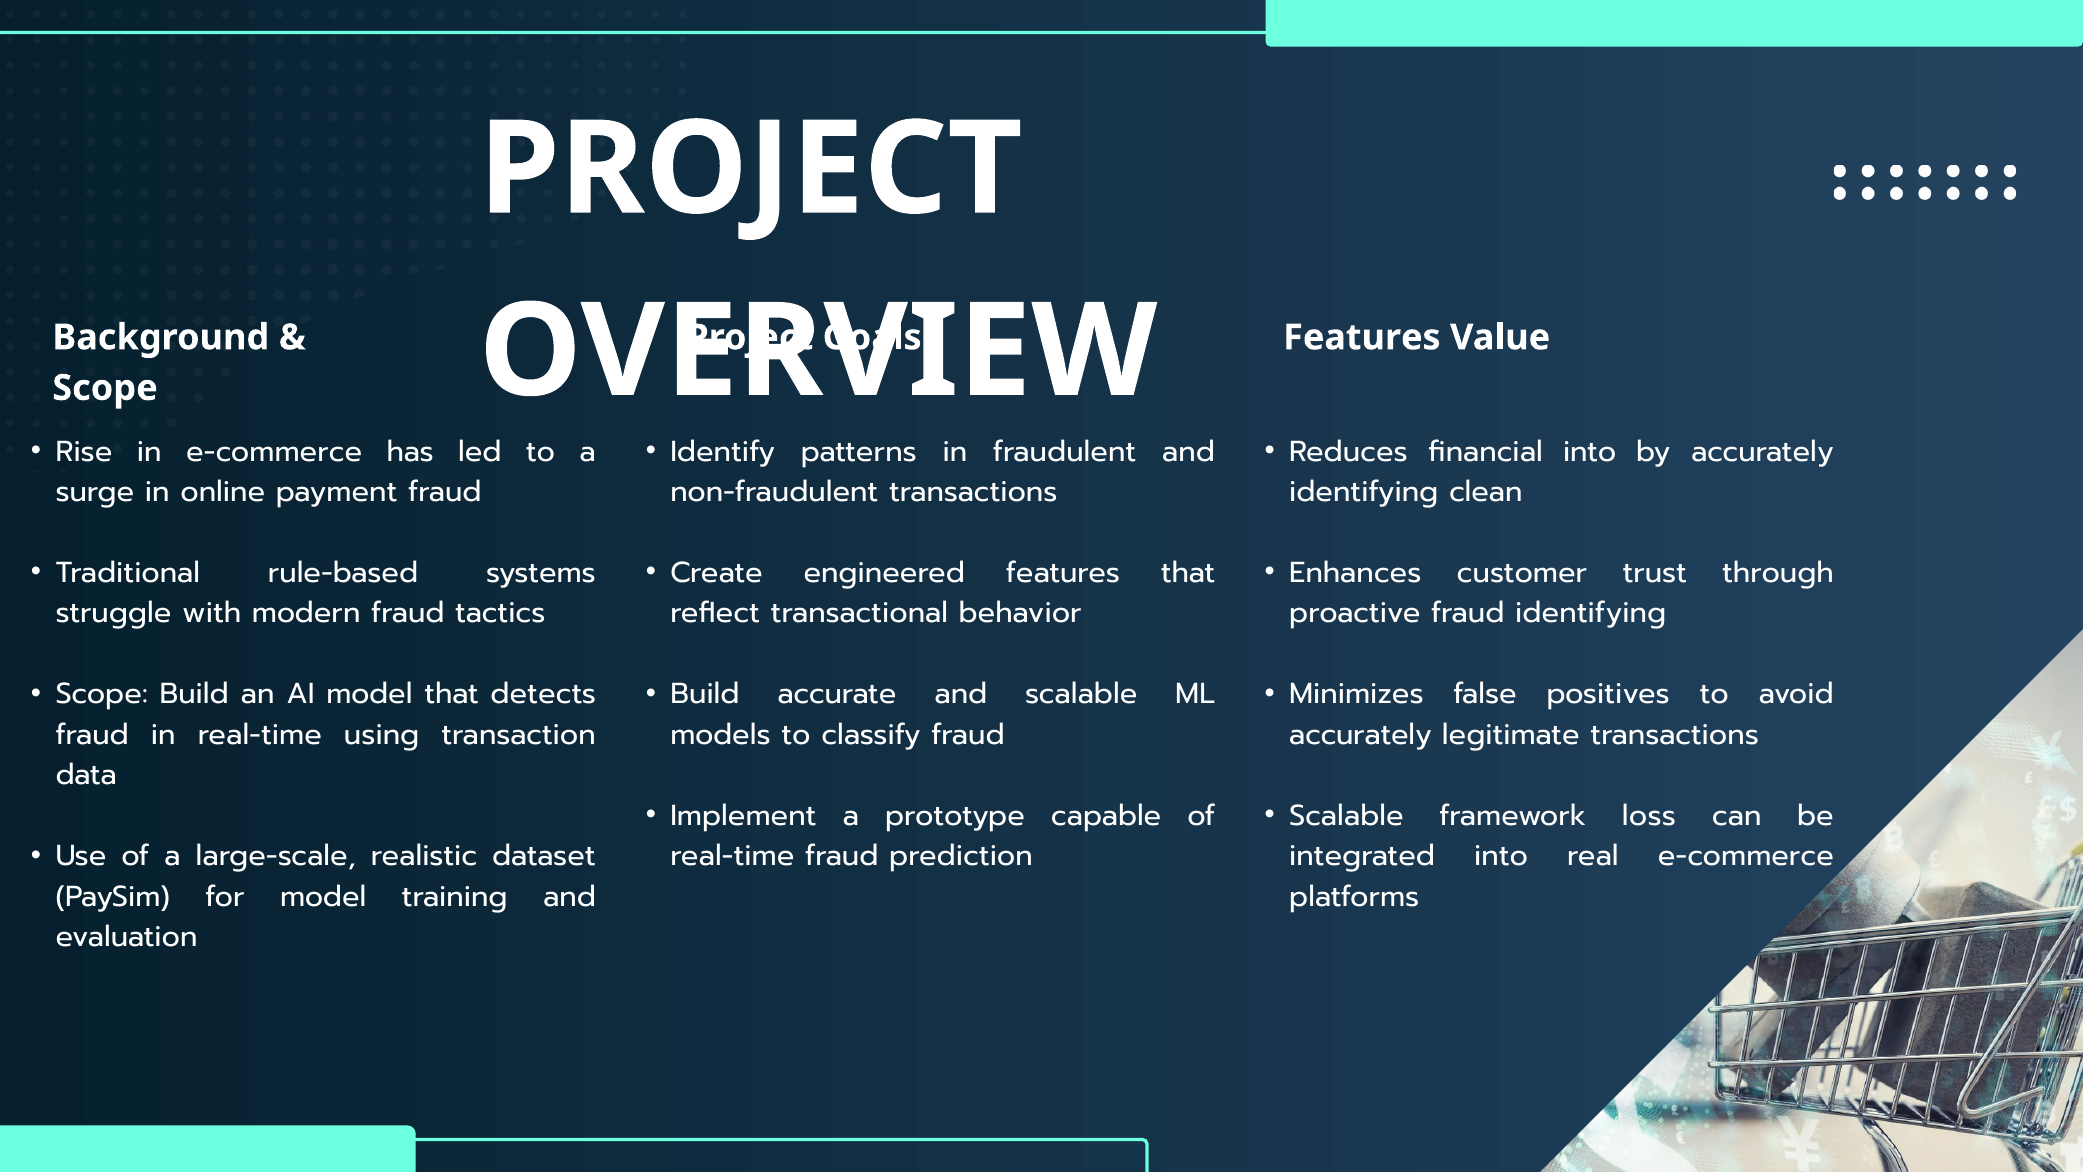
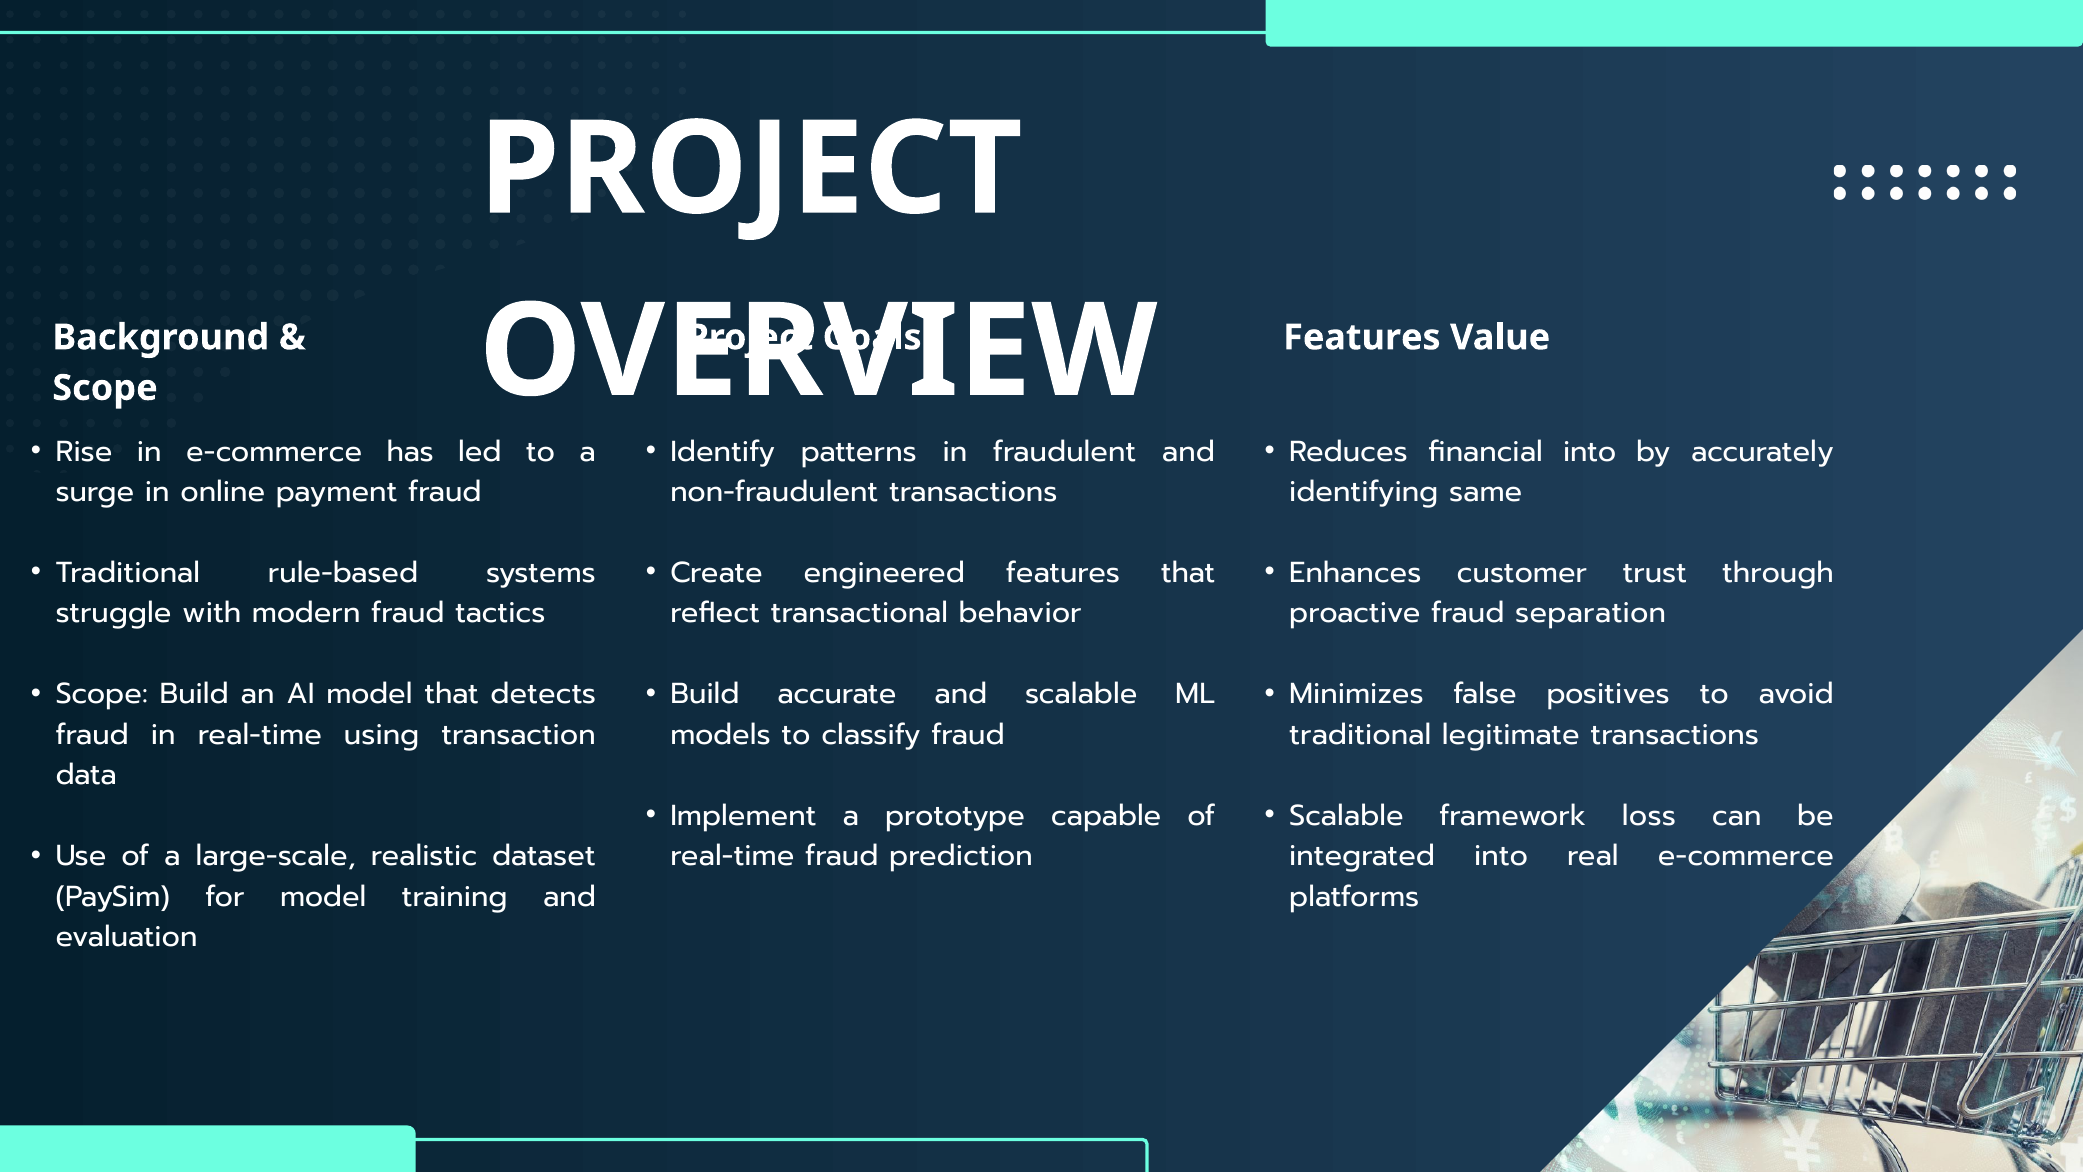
clean: clean -> same (1486, 492)
fraud identifying: identifying -> separation (1591, 613)
accurately: accurately -> traditional (1360, 735)
